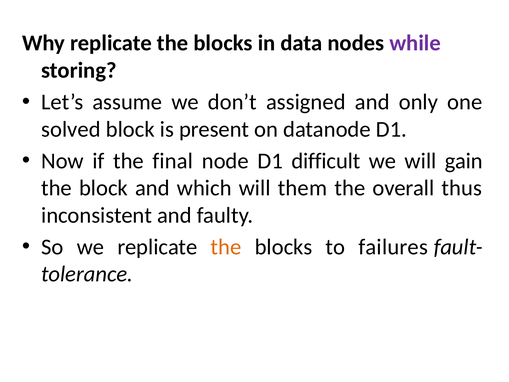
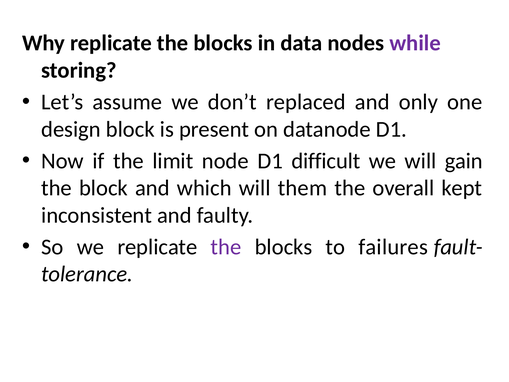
assigned: assigned -> replaced (306, 102)
solved: solved -> design (71, 129)
final: final -> limit (173, 161)
thus: thus -> kept (462, 188)
the colour: orange -> purple (226, 247)
